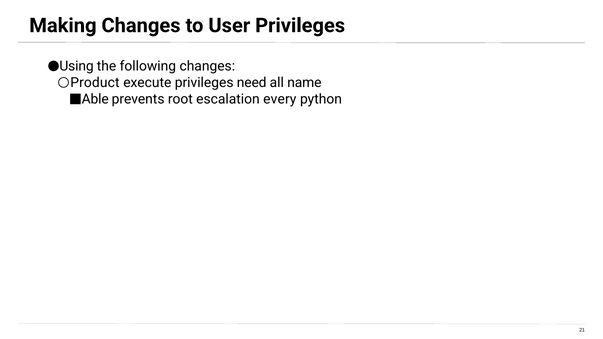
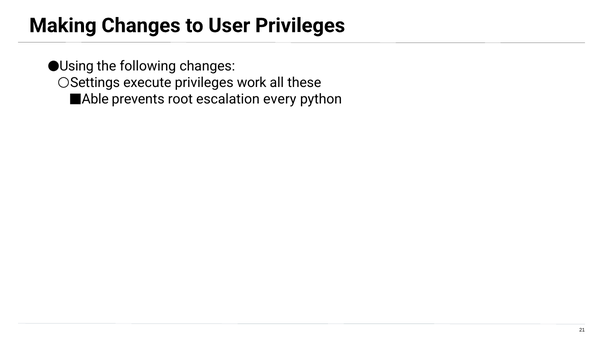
Product: Product -> Settings (95, 83)
need: need -> work (252, 83)
name: name -> these (304, 83)
